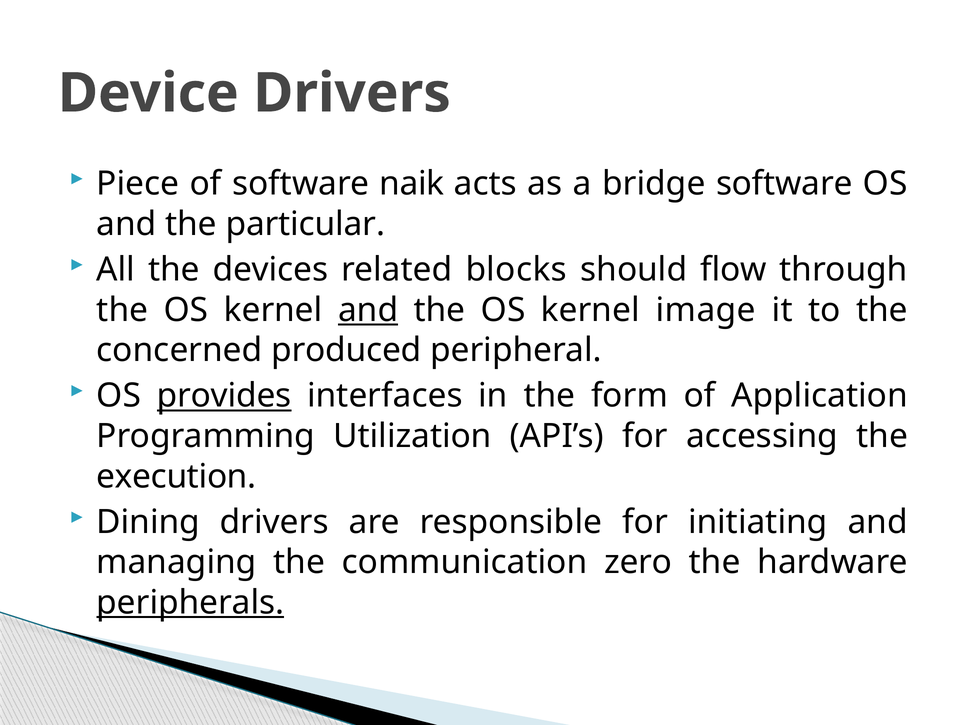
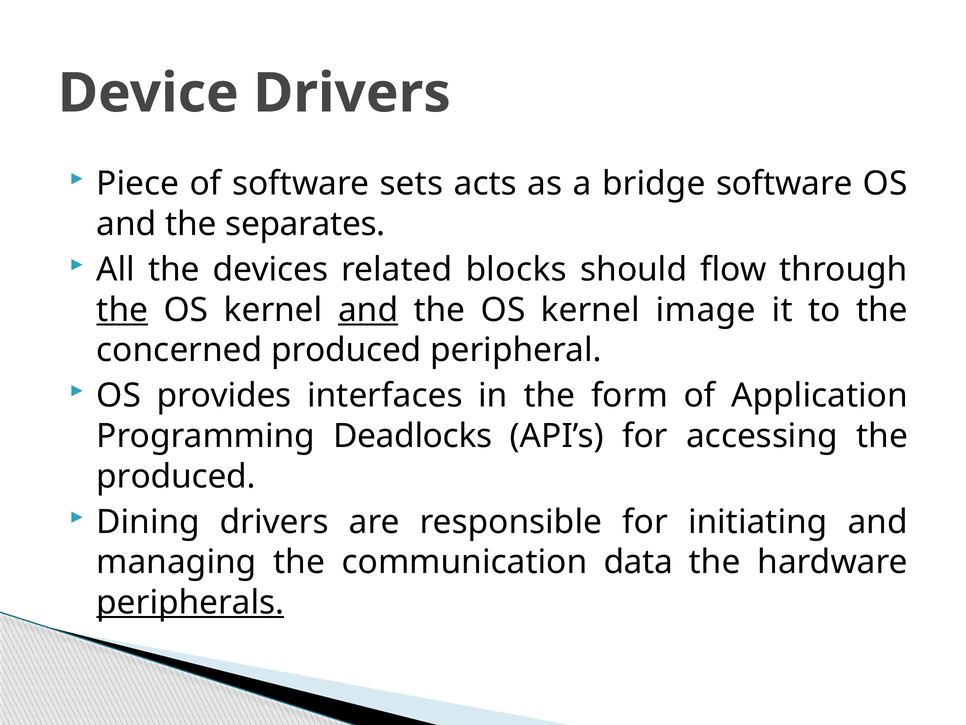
naik: naik -> sets (411, 184)
particular: particular -> separates (305, 224)
the underline: none -> present (122, 310)
provides underline: present -> none (224, 396)
Utilization: Utilization -> Deadlocks (413, 436)
execution: execution -> produced (176, 476)
zero: zero -> data (638, 562)
